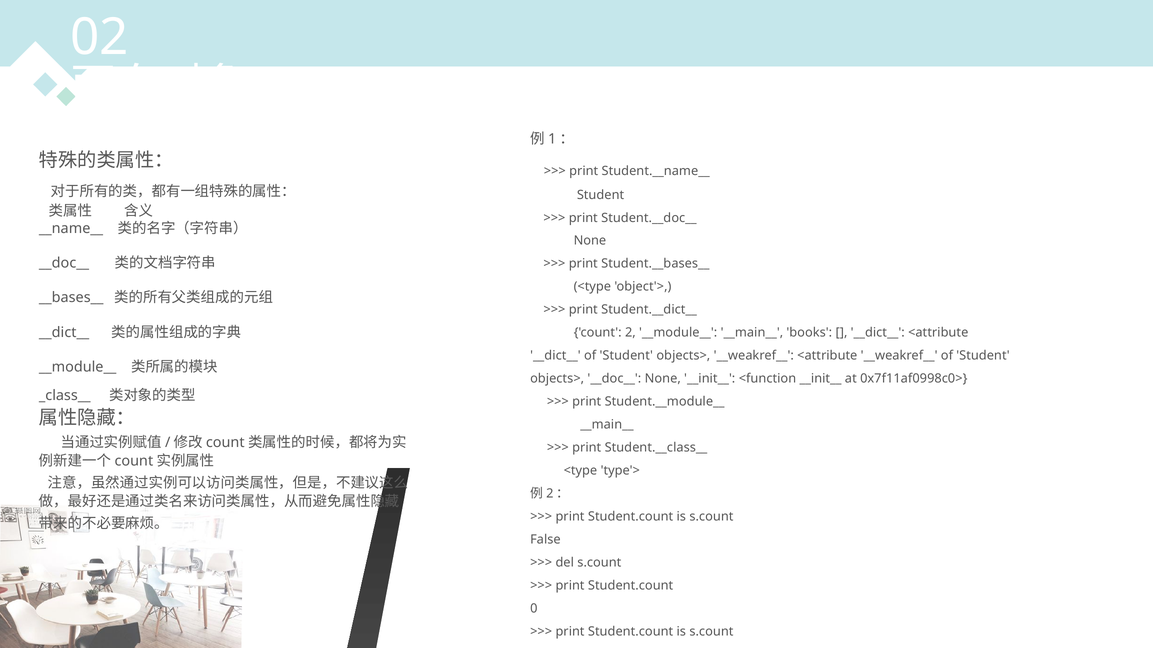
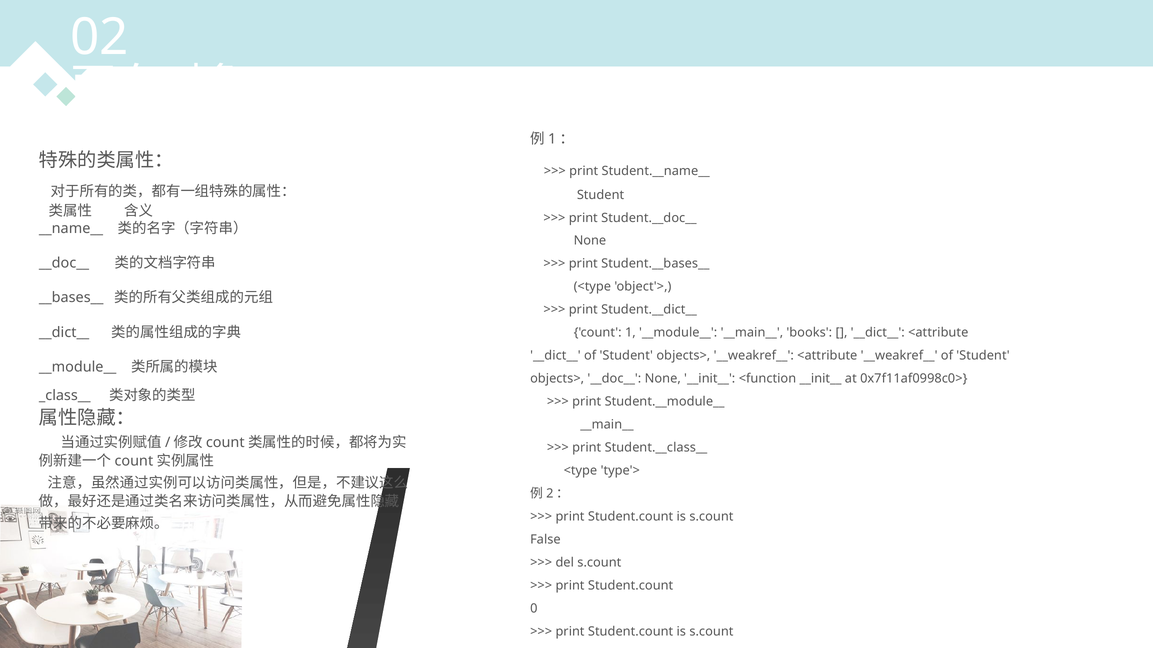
2: 2 -> 1 (630, 333)
